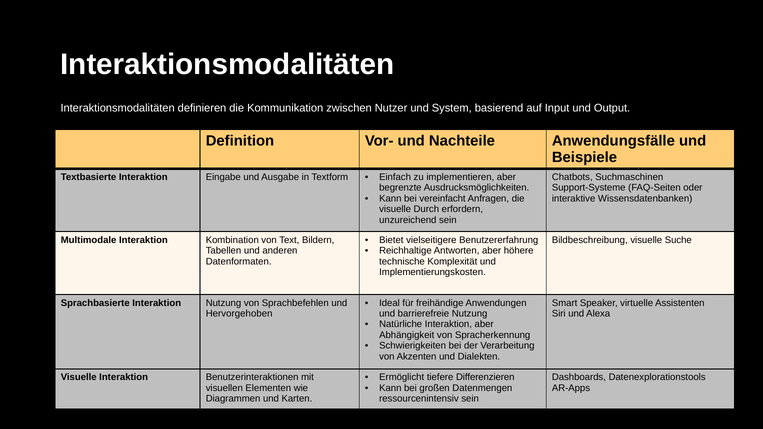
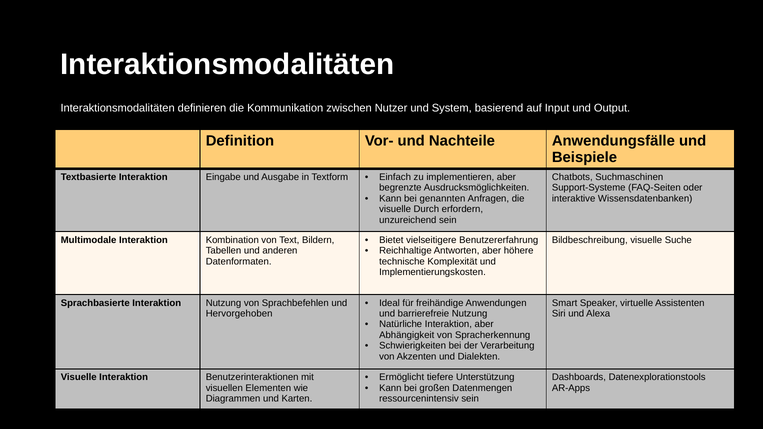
vereinfacht: vereinfacht -> genannten (442, 199)
Differenzieren: Differenzieren -> Unterstützung (485, 377)
